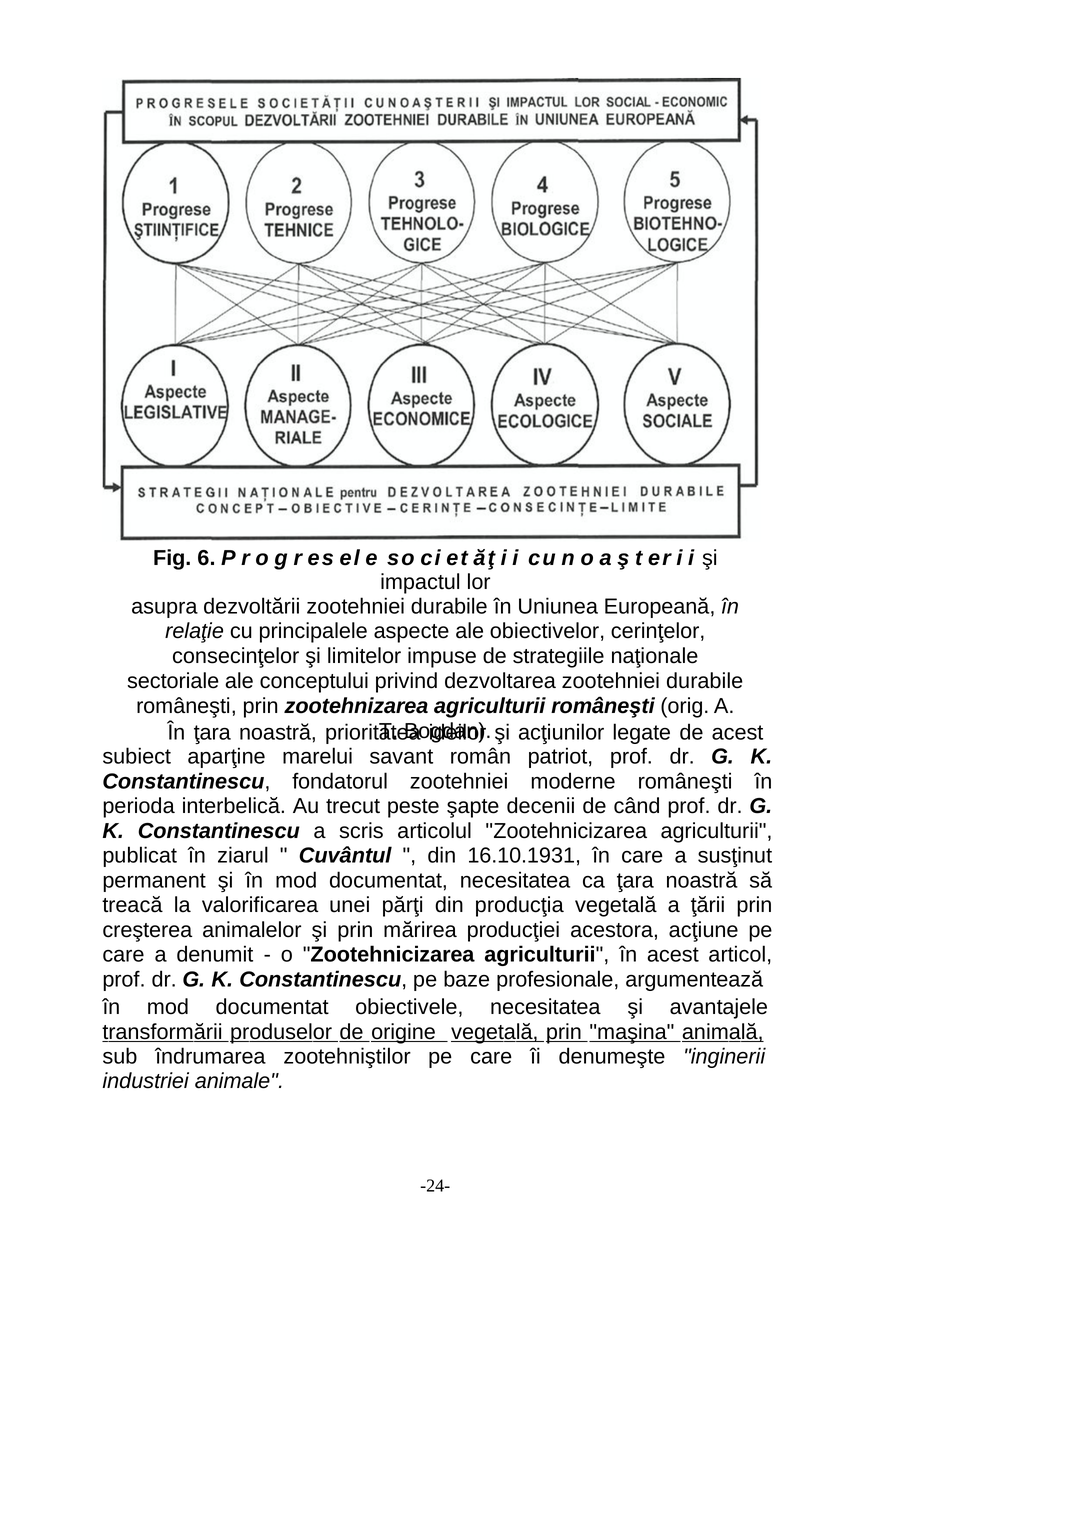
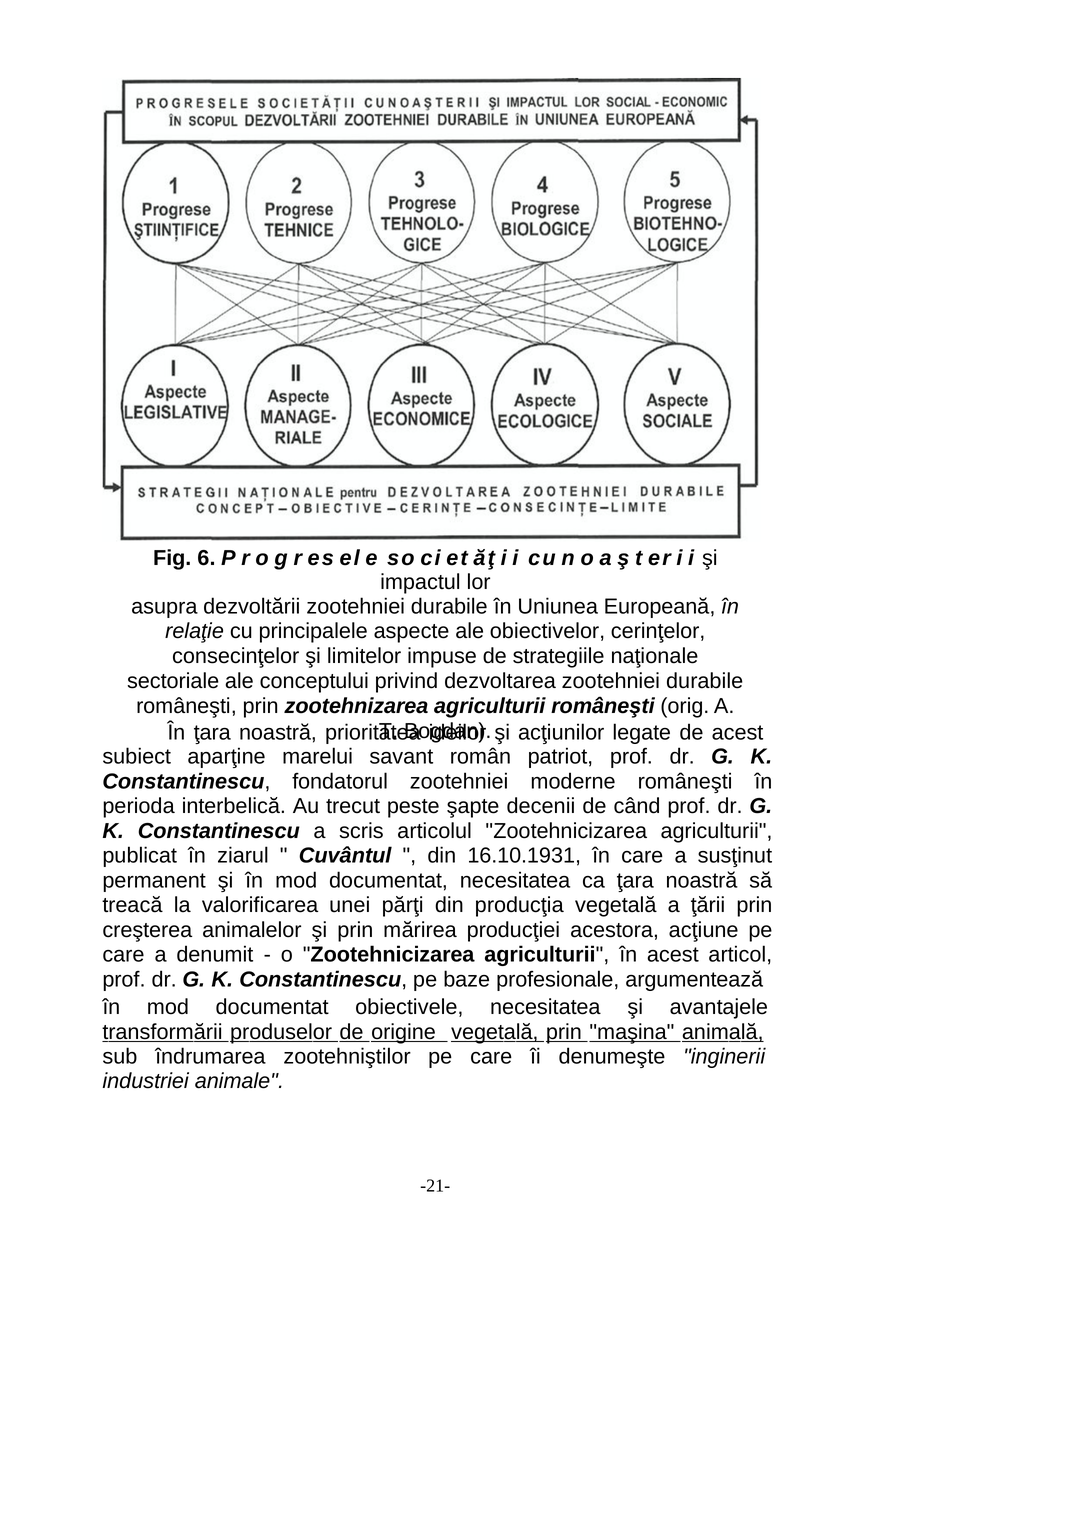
-24-: -24- -> -21- (435, 1185)
